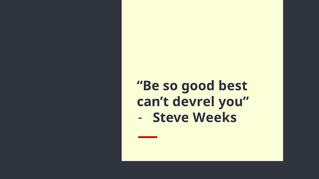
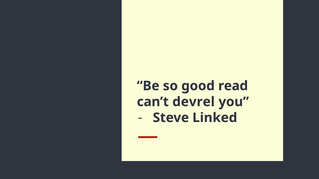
best: best -> read (233, 86)
Weeks: Weeks -> Linked (215, 118)
